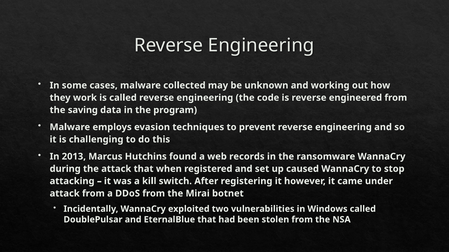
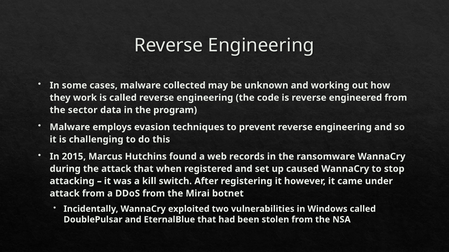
saving: saving -> sector (83, 110)
2013: 2013 -> 2015 (74, 157)
